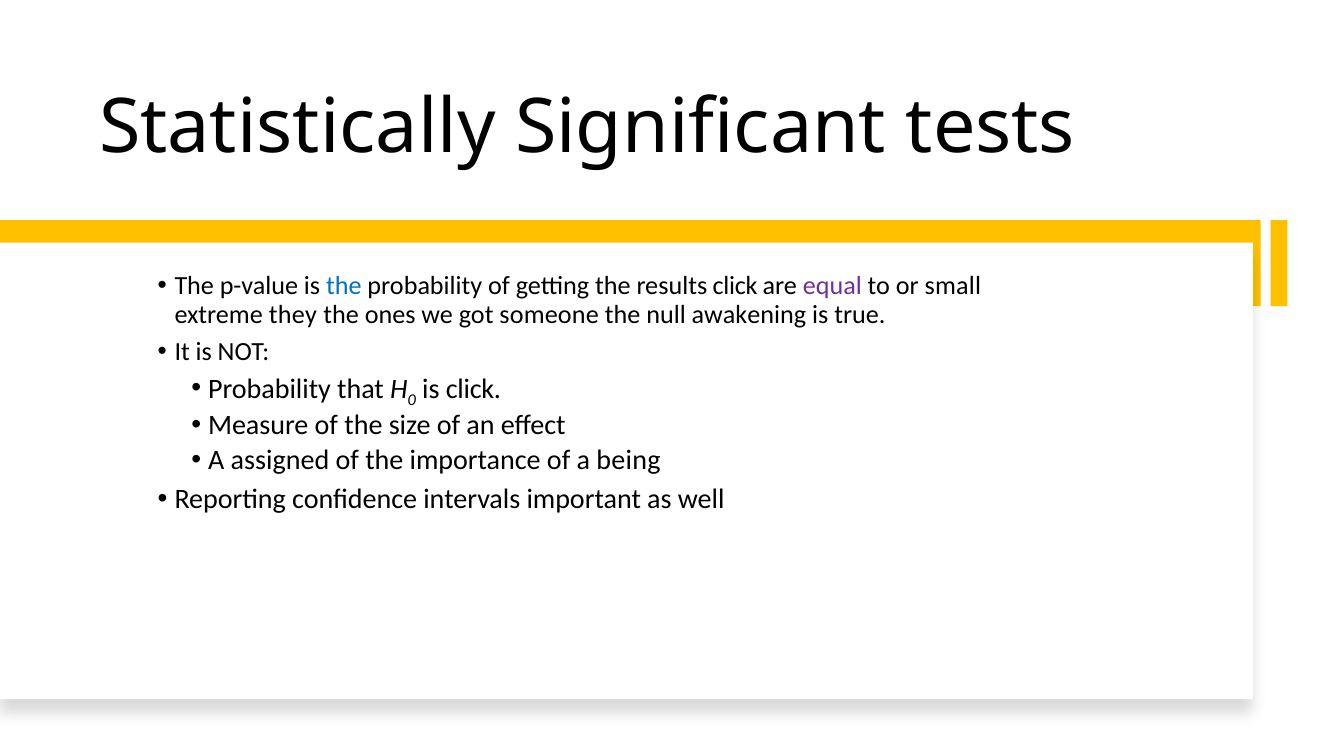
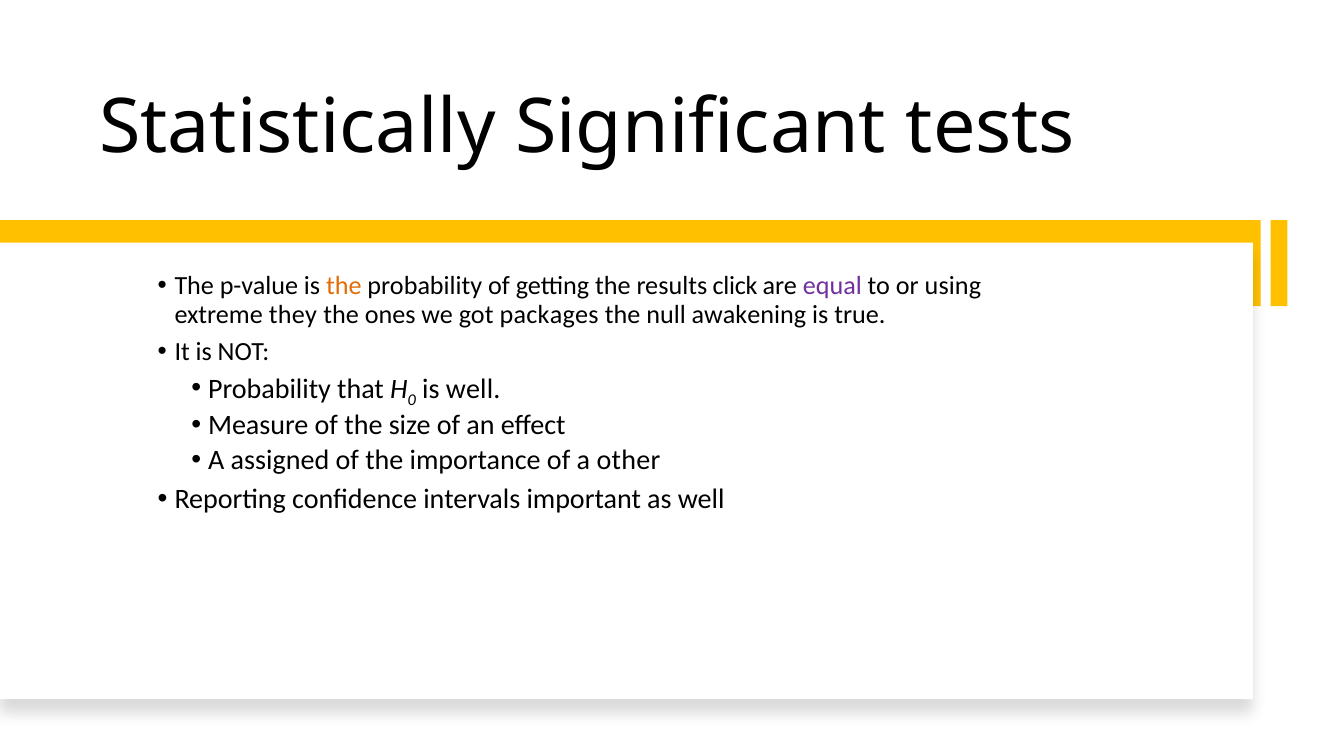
the colour: blue -> orange (344, 286)
small: small -> using (953, 286)
someone: someone -> packages (549, 314)
is click: click -> well (473, 389)
being: being -> other (629, 460)
